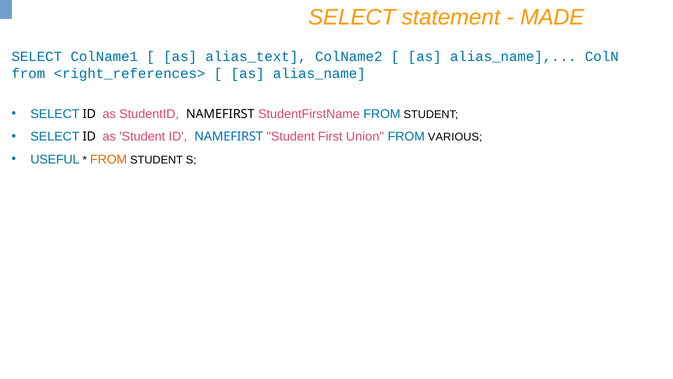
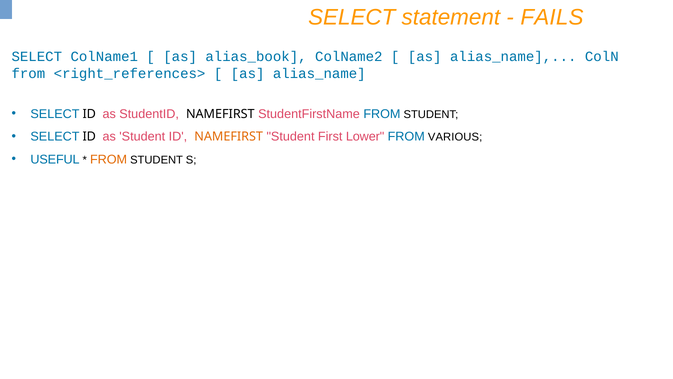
MADE: MADE -> FAILS (552, 18)
alias_text: alias_text -> alias_book (256, 57)
NAMEFIRST colour: blue -> orange (229, 137)
Union: Union -> Lower (365, 137)
